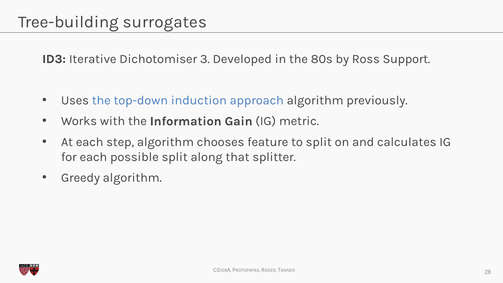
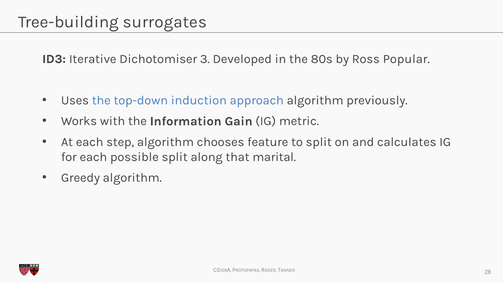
Support: Support -> Popular (406, 59)
splitter: splitter -> marital (274, 157)
